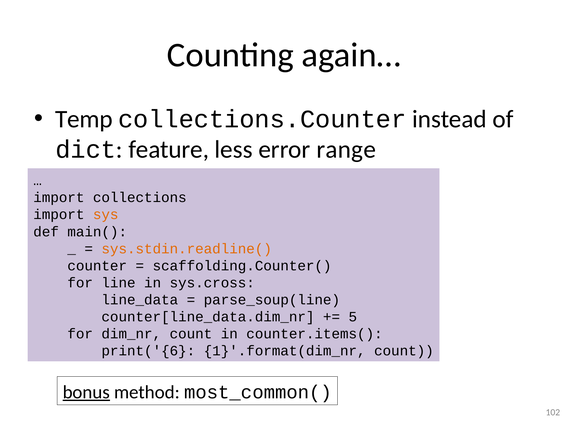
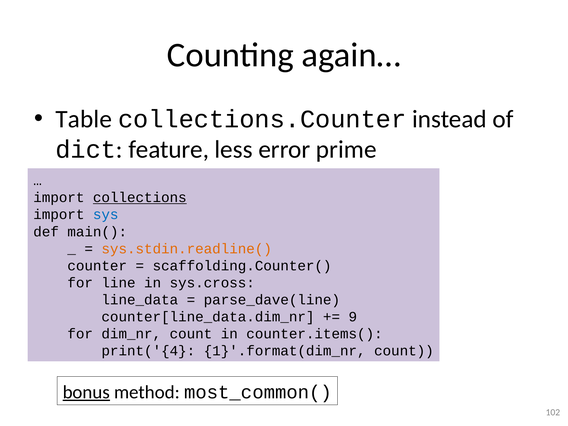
Temp: Temp -> Table (84, 119)
range: range -> prime (346, 149)
collections underline: none -> present (140, 198)
sys colour: orange -> blue (106, 215)
parse_soup(line: parse_soup(line -> parse_dave(line (272, 300)
5: 5 -> 9 (353, 317)
print('{6: print('{6 -> print('{4 (148, 351)
